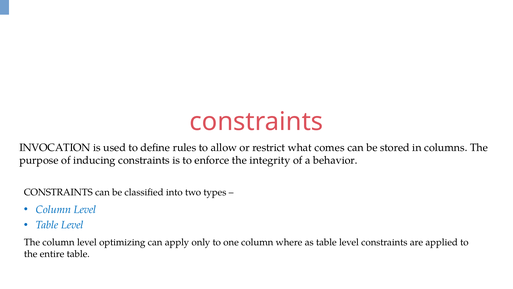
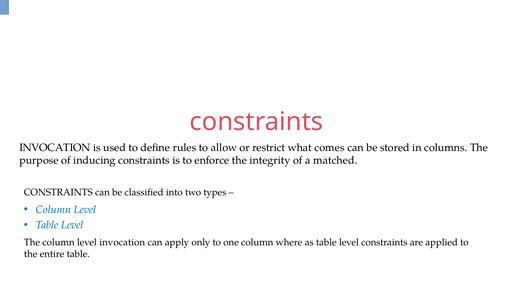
behavior: behavior -> matched (335, 160)
level optimizing: optimizing -> invocation (122, 242)
